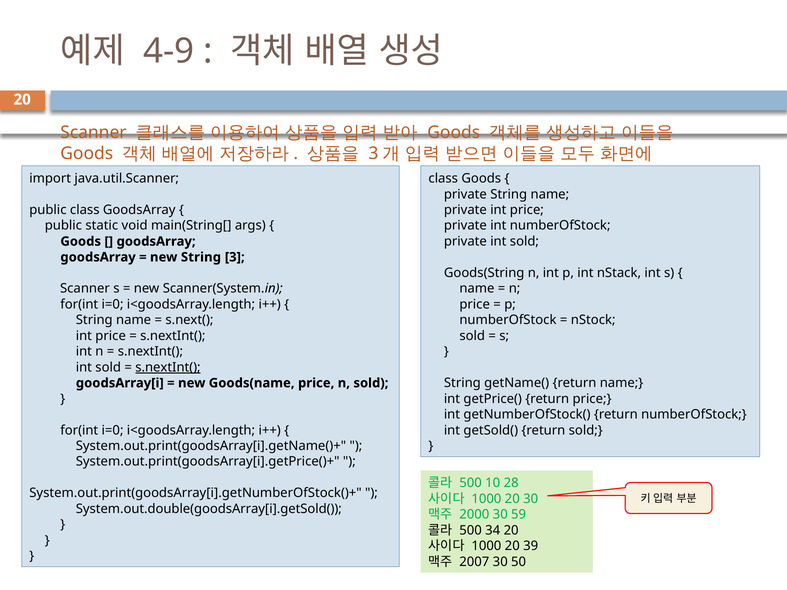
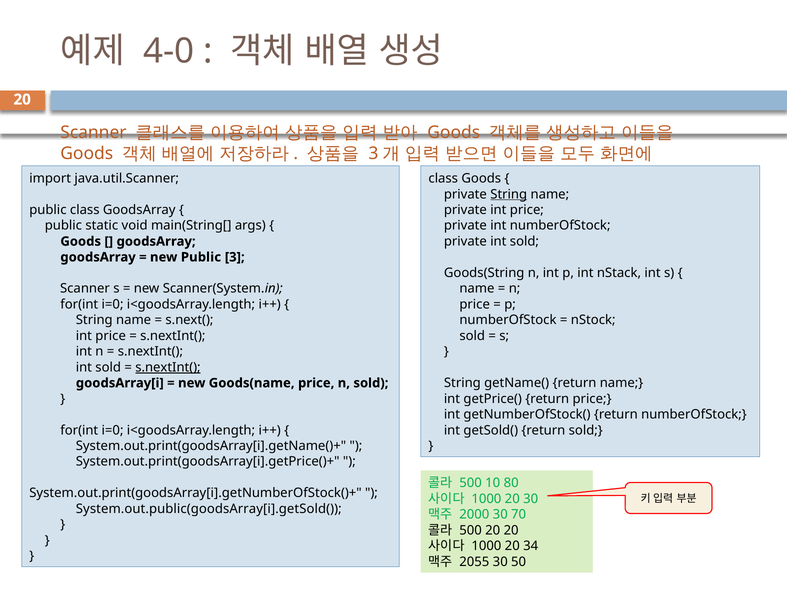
4-9: 4-9 -> 4-0 (169, 51)
String underline: none -> present (509, 194)
new String: String -> Public (201, 257)
28: 28 -> 80 (511, 483)
System.out.double(goodsArray[i].getSold(: System.out.double(goodsArray[i].getSold( -> System.out.public(goodsArray[i].getSold( (209, 509)
59: 59 -> 70 (519, 515)
500 34: 34 -> 20 (493, 531)
39: 39 -> 34 (531, 546)
2007: 2007 -> 2055 (474, 562)
